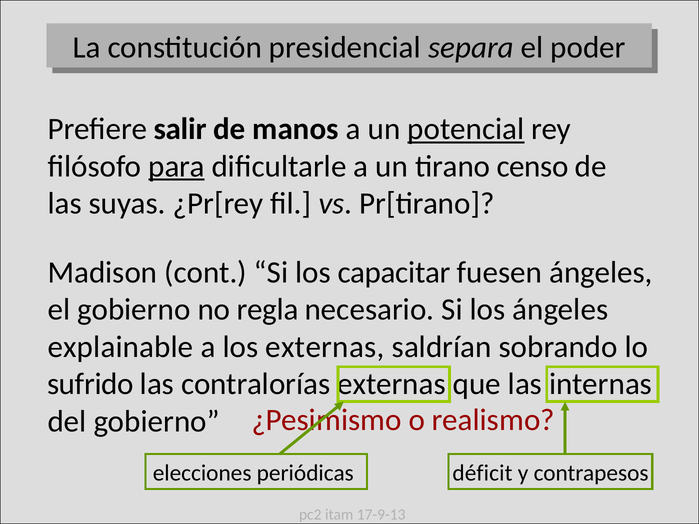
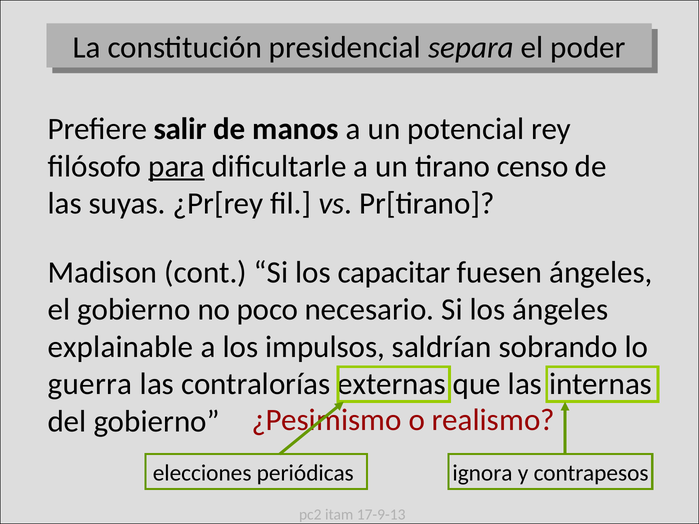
potencial underline: present -> none (466, 129)
regla: regla -> poco (268, 310)
los externas: externas -> impulsos (325, 347)
sufrido: sufrido -> guerra (90, 384)
déficit: déficit -> ignora (482, 473)
